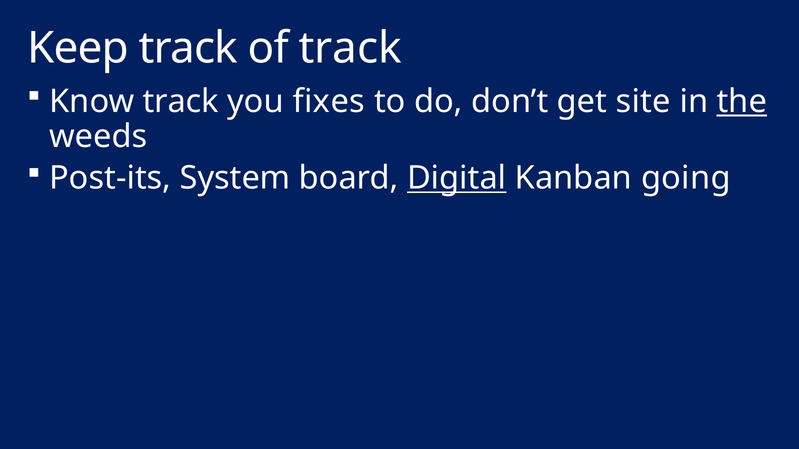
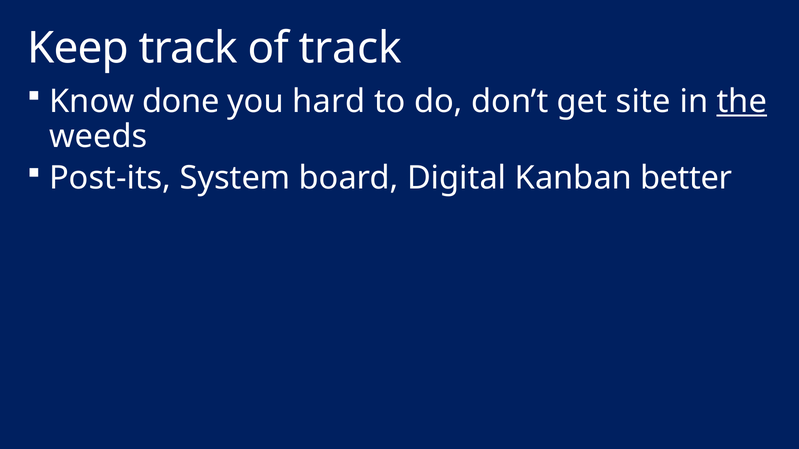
Know track: track -> done (181, 101)
fixes: fixes -> hard (329, 101)
Digital underline: present -> none (457, 178)
going: going -> better (686, 178)
